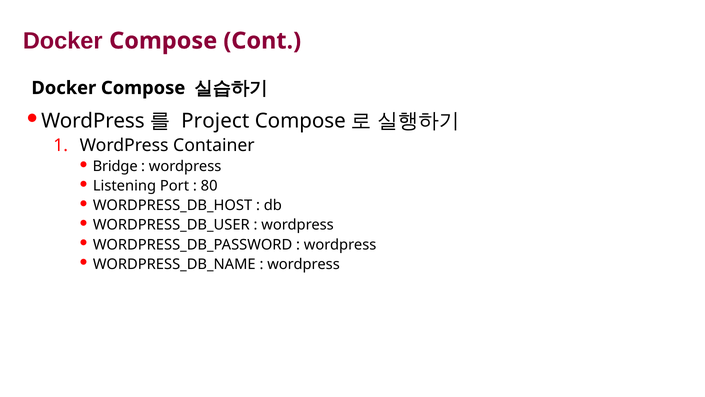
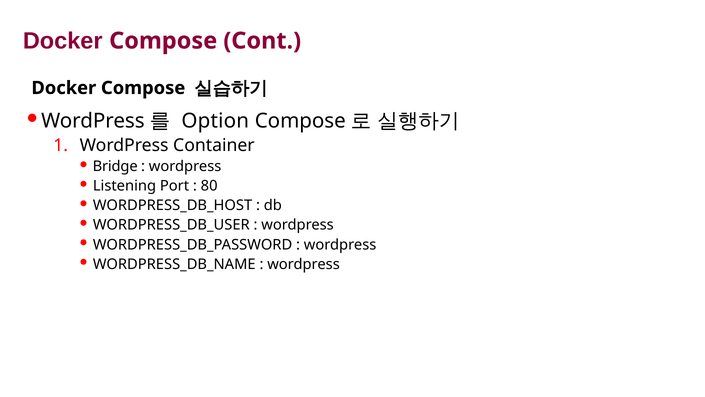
Project: Project -> Option (215, 121)
